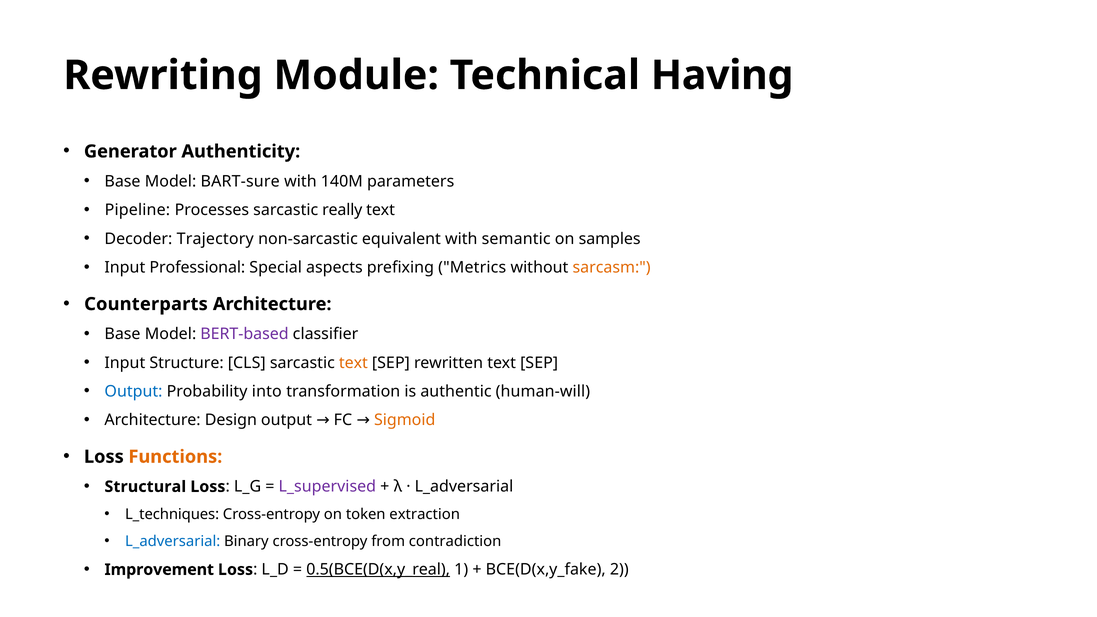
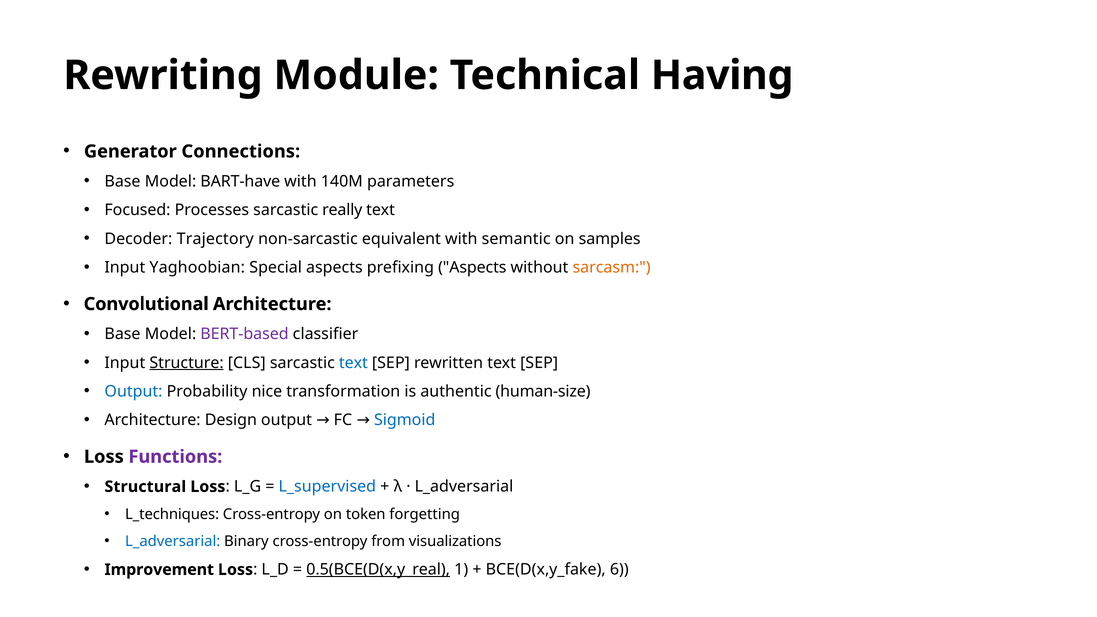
Authenticity: Authenticity -> Connections (241, 151)
BART-sure: BART-sure -> BART-have (240, 181)
Pipeline: Pipeline -> Focused (137, 210)
Professional: Professional -> Yaghoobian (197, 268)
prefixing Metrics: Metrics -> Aspects (472, 268)
Counterparts: Counterparts -> Convolutional (146, 304)
Structure underline: none -> present (187, 363)
text colour: orange -> blue (353, 363)
into: into -> nice (267, 392)
human-will: human-will -> human-size (543, 392)
Sigmoid colour: orange -> blue (405, 420)
Functions colour: orange -> purple (175, 457)
L_supervised colour: purple -> blue (327, 487)
extraction: extraction -> forgetting (425, 514)
contradiction: contradiction -> visualizations (455, 542)
2: 2 -> 6 (619, 570)
